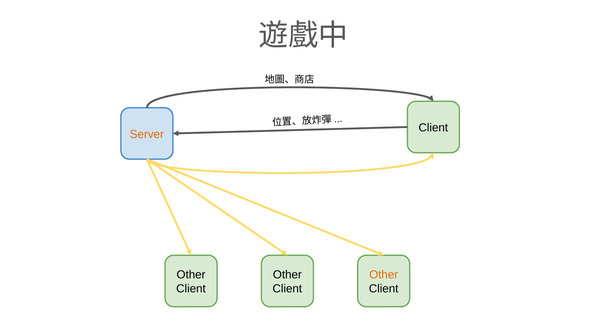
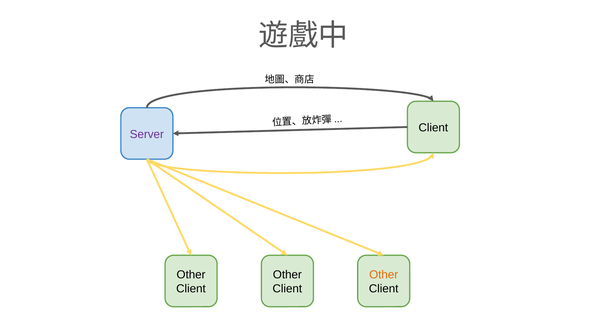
Server colour: orange -> purple (147, 134)
